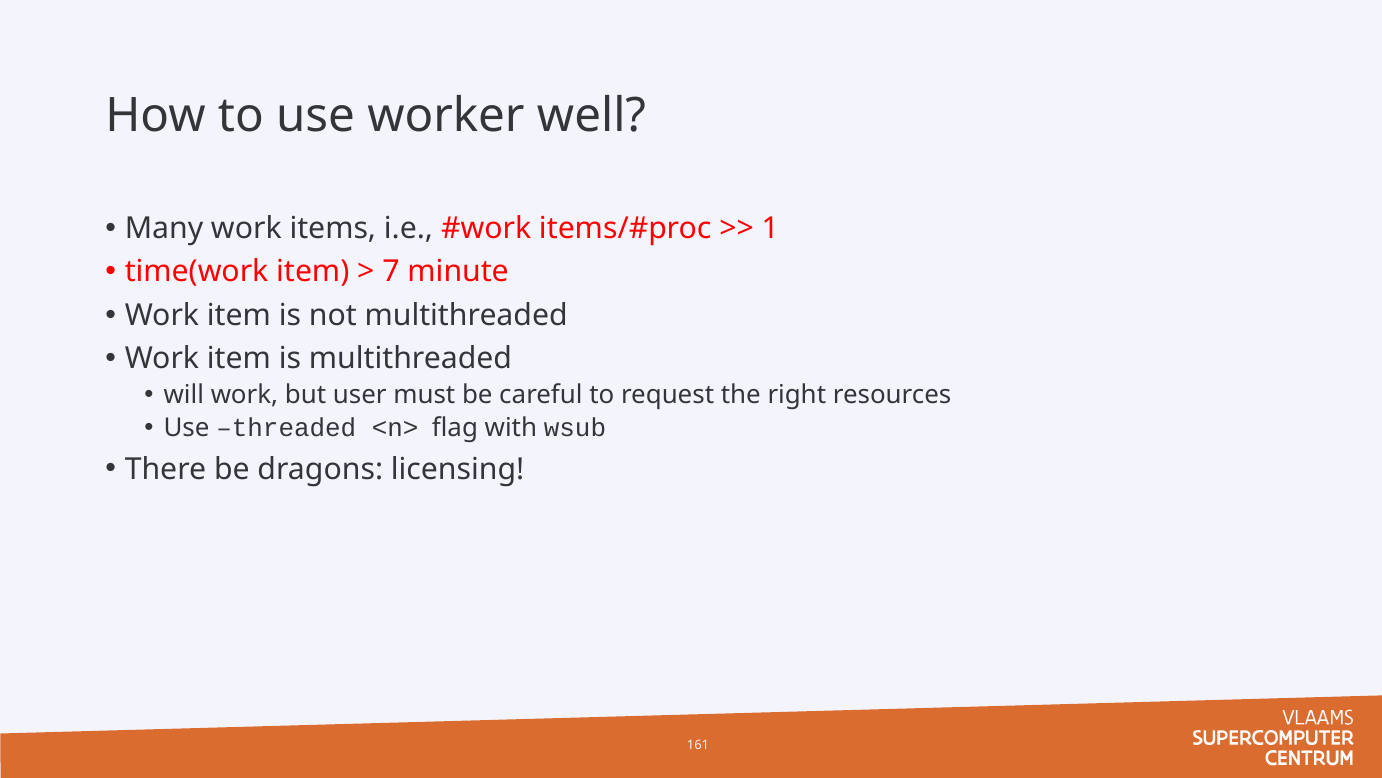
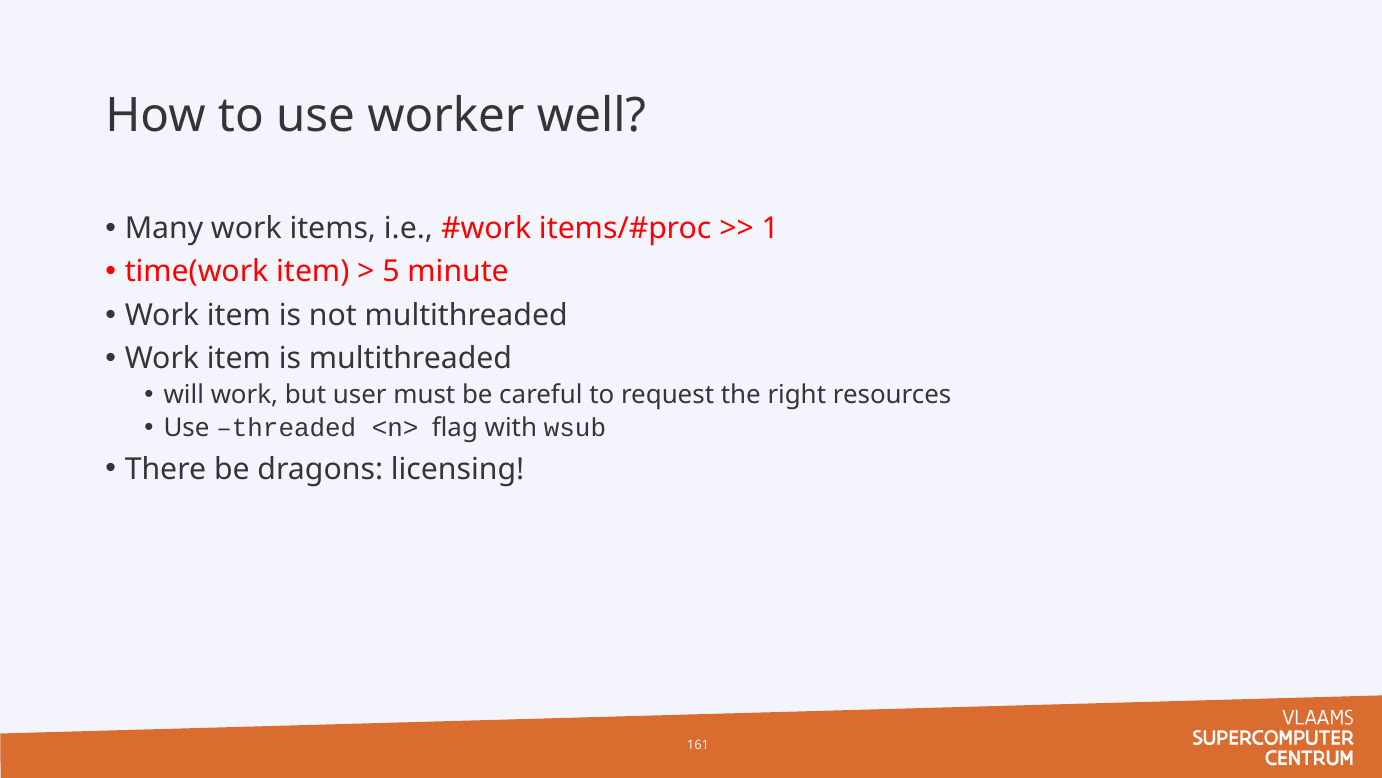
7: 7 -> 5 (391, 272)
